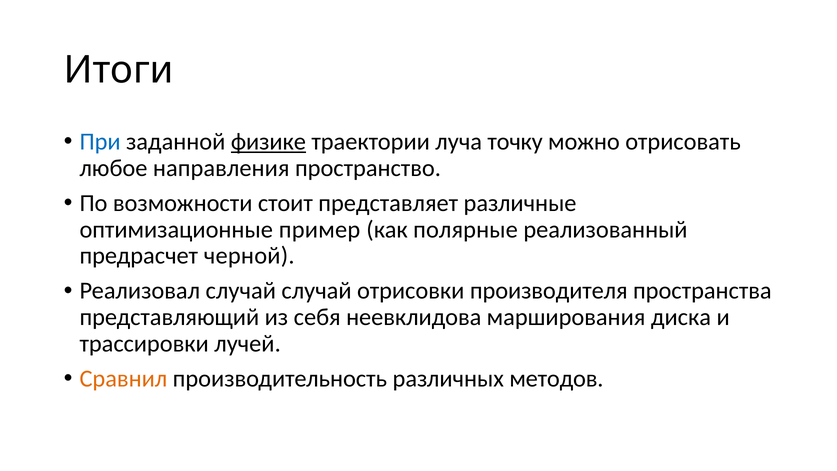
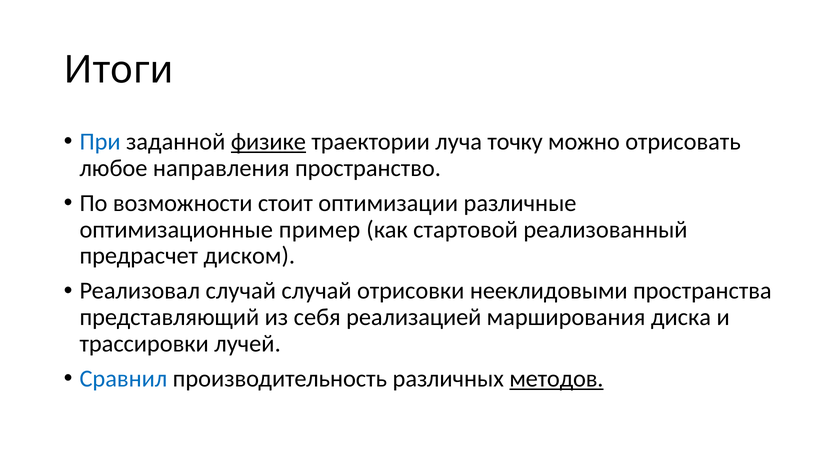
представляет: представляет -> оптимизации (388, 203)
полярные: полярные -> стартовой (466, 229)
черной: черной -> диском (249, 256)
производителя: производителя -> нееклидовыми (549, 291)
неевклидова: неевклидова -> реализацией (414, 317)
Сравнил colour: orange -> blue (123, 379)
методов underline: none -> present (556, 379)
